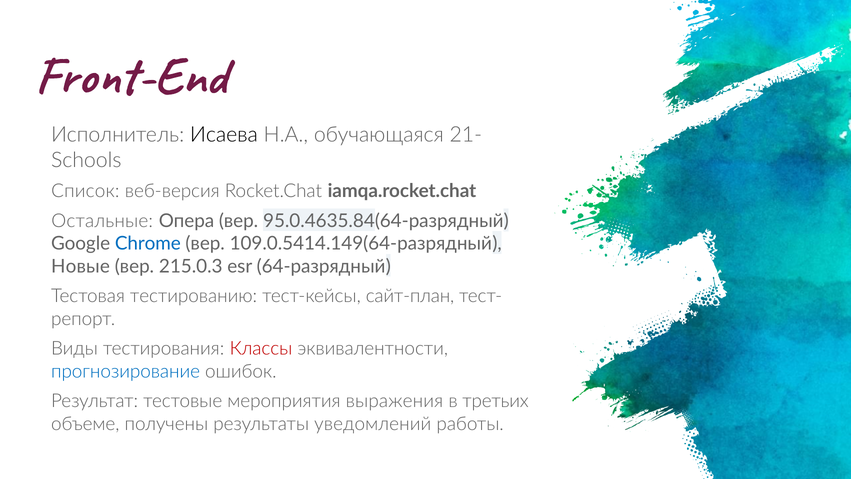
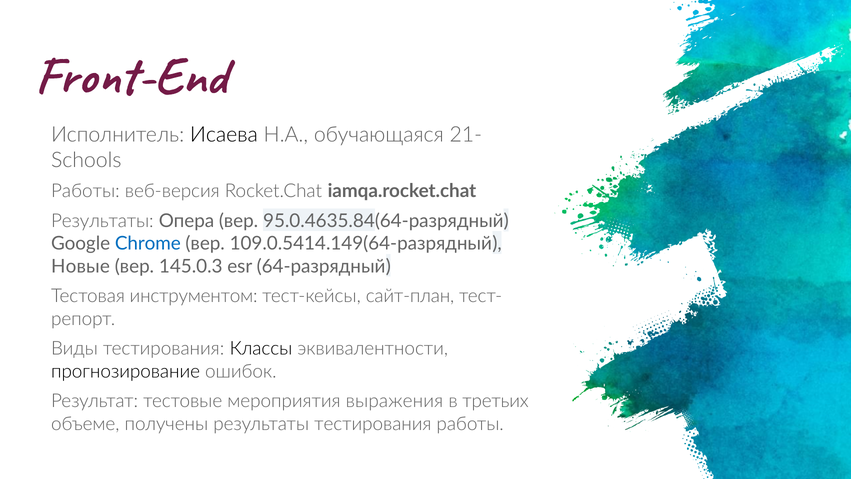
Список: Список -> Работы (85, 191)
Остальные: Остальные -> Результаты (102, 221)
215.0.3: 215.0.3 -> 145.0.3 (191, 266)
тестированию: тестированию -> инструментом (194, 296)
Классы colour: red -> black (261, 348)
прогнозирование colour: blue -> black (126, 371)
результаты уведомлений: уведомлений -> тестирования (373, 424)
